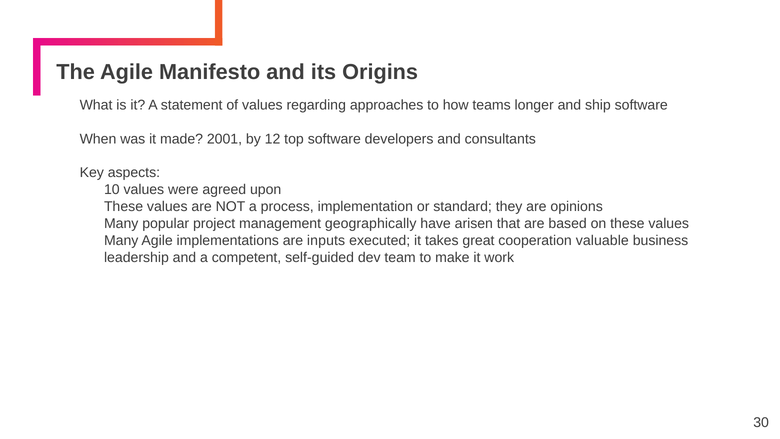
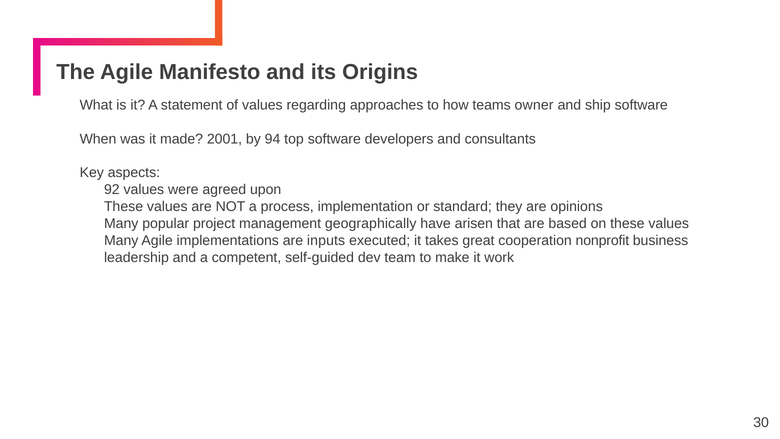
longer: longer -> owner (534, 105)
12: 12 -> 94 (273, 139)
10: 10 -> 92 (112, 190)
valuable: valuable -> nonprofit (602, 240)
